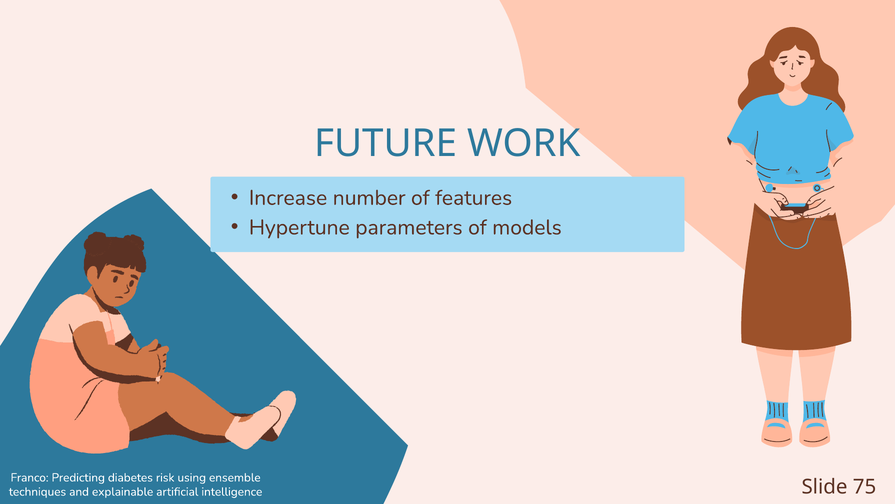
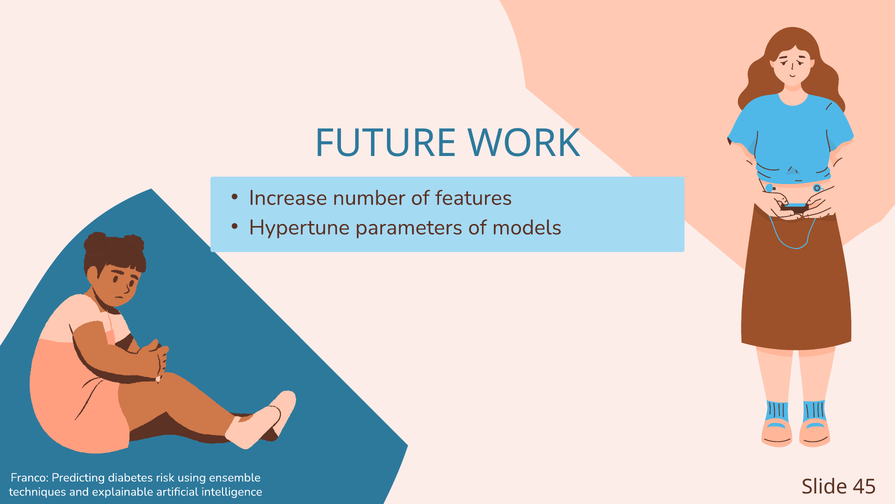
75: 75 -> 45 (865, 487)
